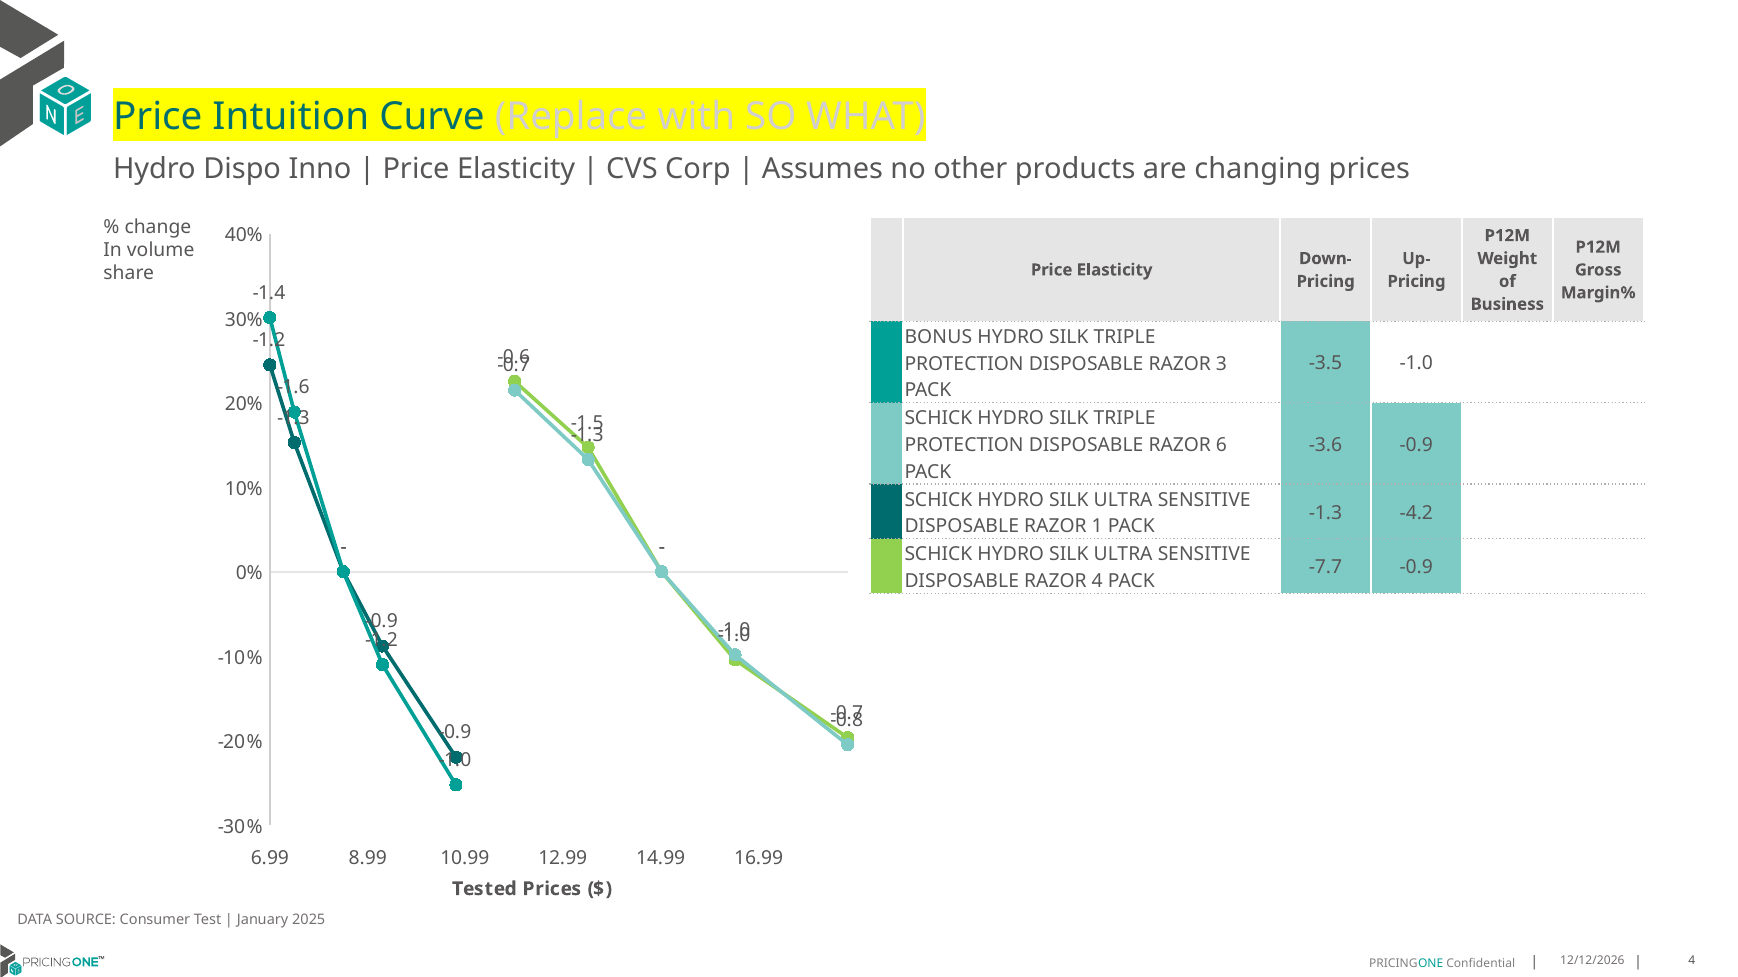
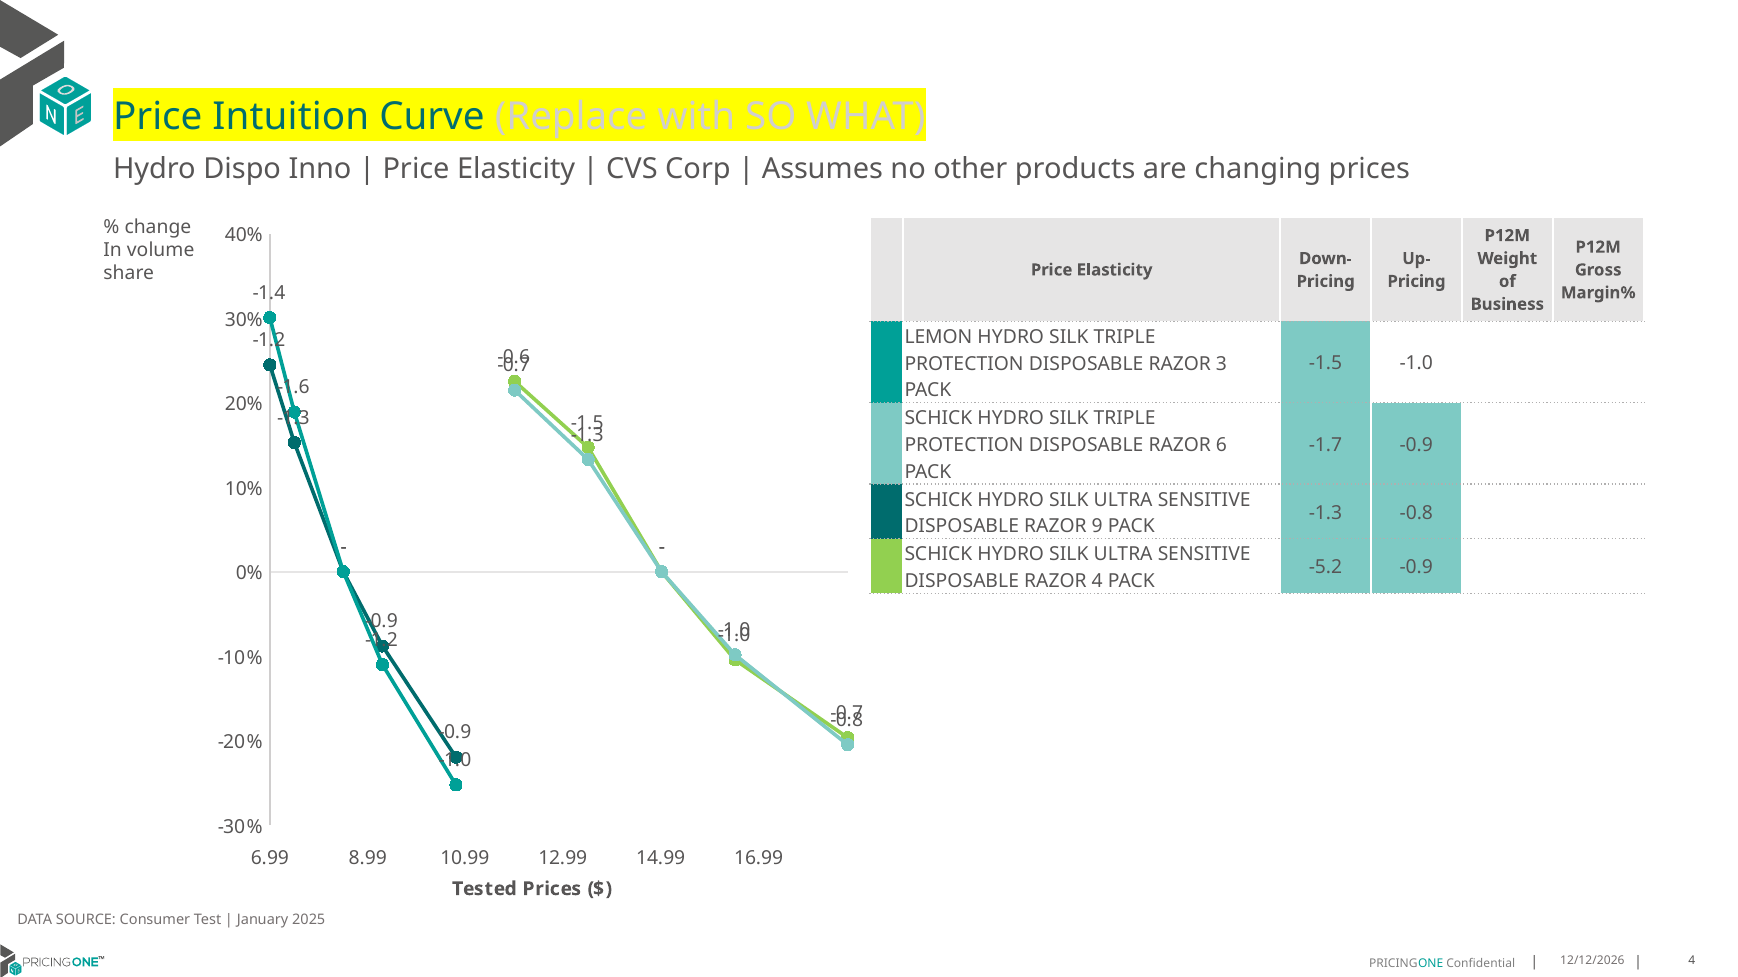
BONUS: BONUS -> LEMON (938, 337)
-3.5: -3.5 -> -1.5 (1325, 364)
-3.6: -3.6 -> -1.7 (1325, 445)
-1.3 -4.2: -4.2 -> -0.8 (1416, 513)
1: 1 -> 9 (1097, 527)
-7.7: -7.7 -> -5.2 (1325, 568)
